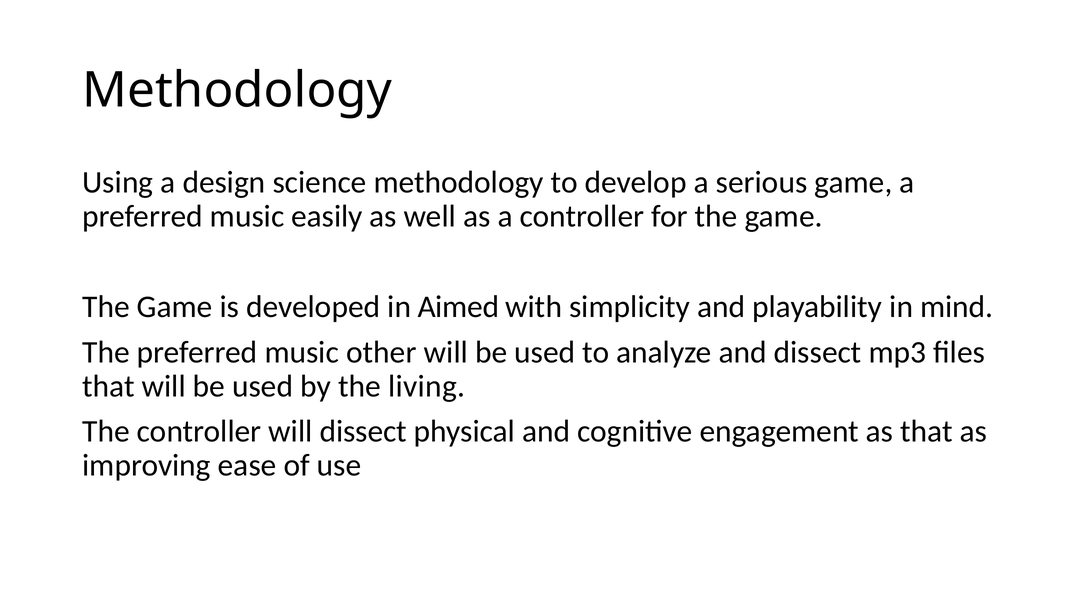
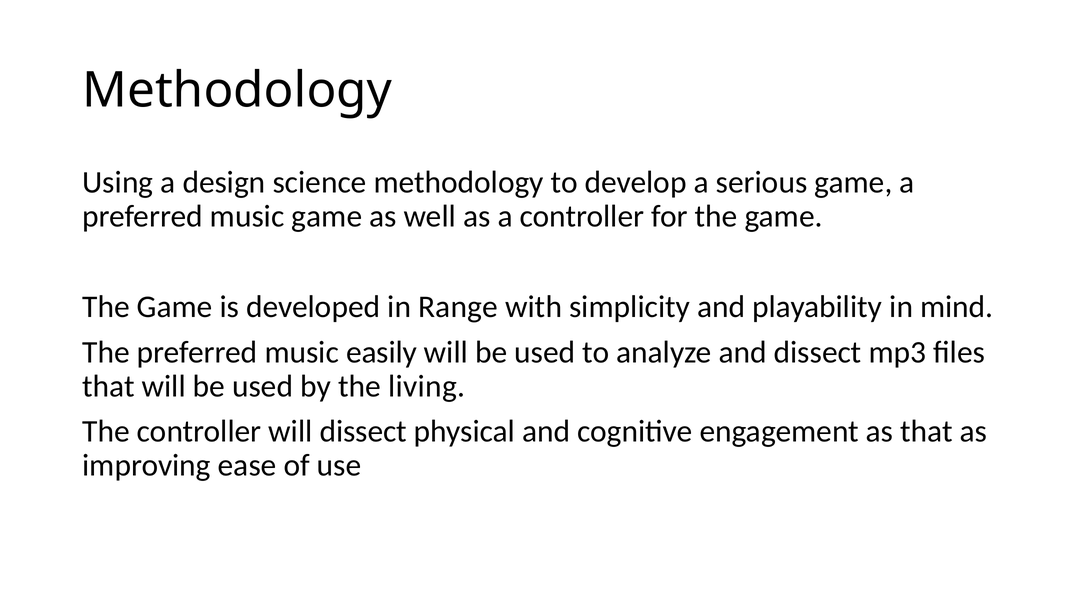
music easily: easily -> game (327, 217)
Aimed: Aimed -> Range (458, 307)
other: other -> easily (381, 352)
